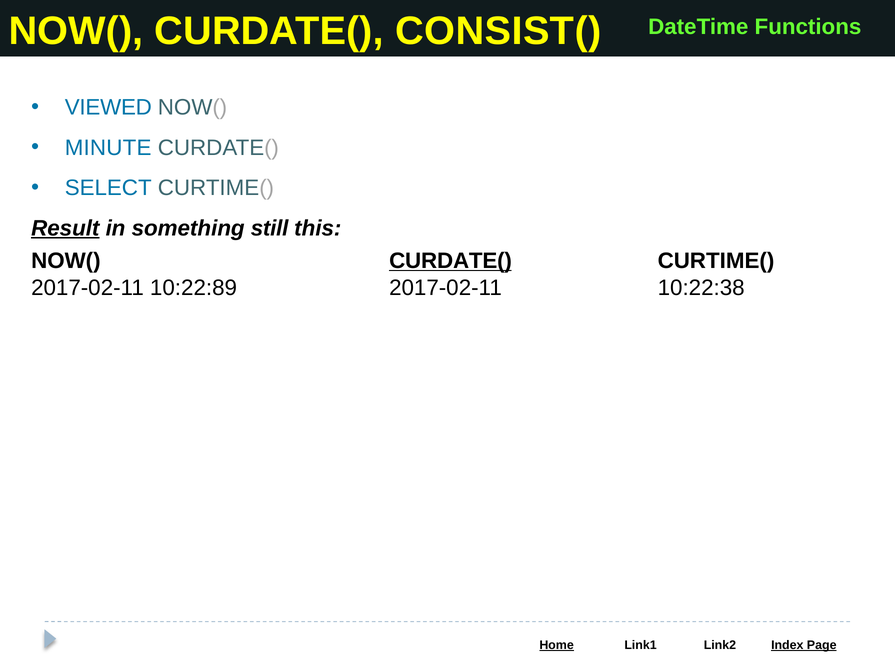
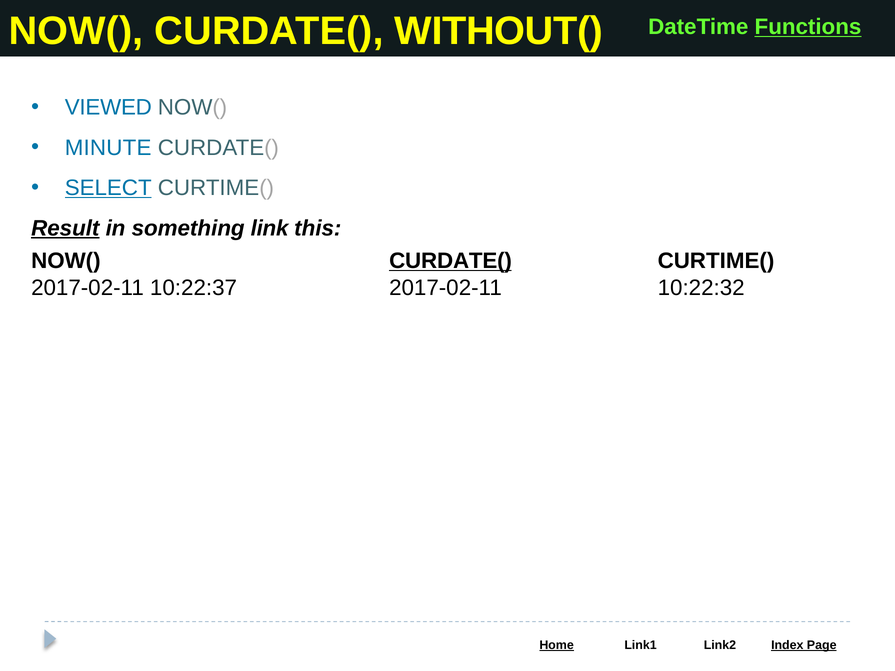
CONSIST(: CONSIST( -> WITHOUT( (499, 31)
Functions underline: none -> present (808, 27)
SELECT underline: none -> present (108, 188)
still: still -> link (270, 228)
10:22:89: 10:22:89 -> 10:22:37 (194, 288)
10:22:38: 10:22:38 -> 10:22:32 (701, 288)
